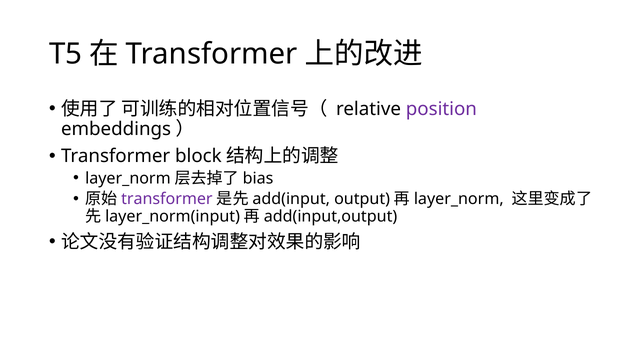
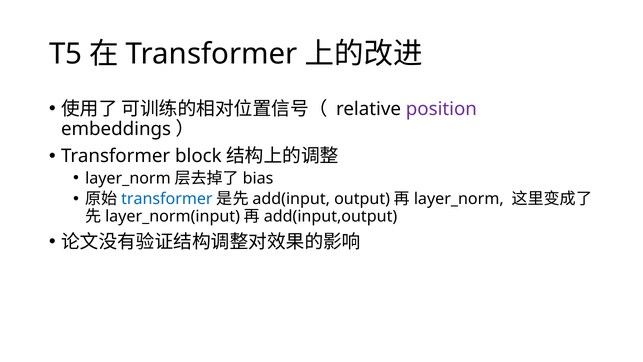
transformer colour: purple -> blue (167, 199)
